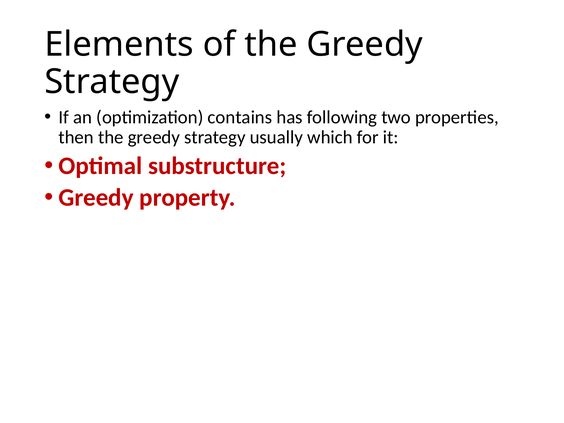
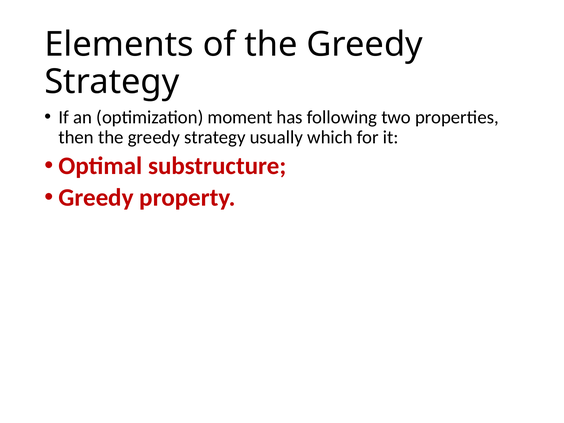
contains: contains -> moment (240, 117)
